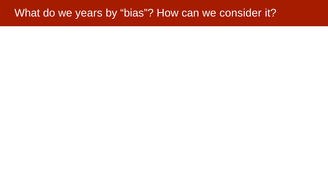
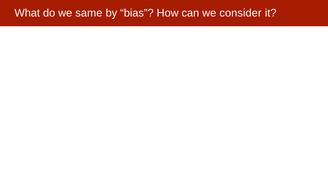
years: years -> same (89, 13)
